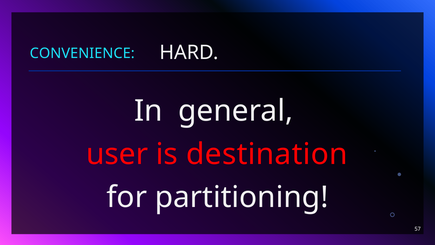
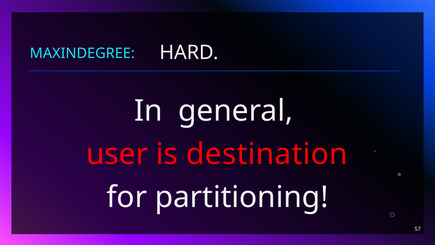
CONVENIENCE: CONVENIENCE -> MAXINDEGREE (82, 53)
